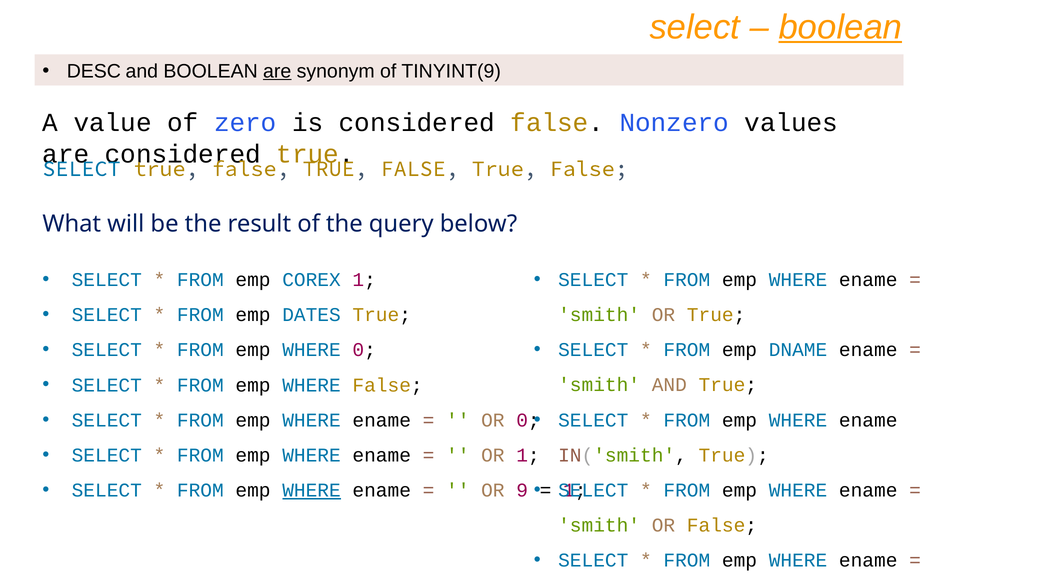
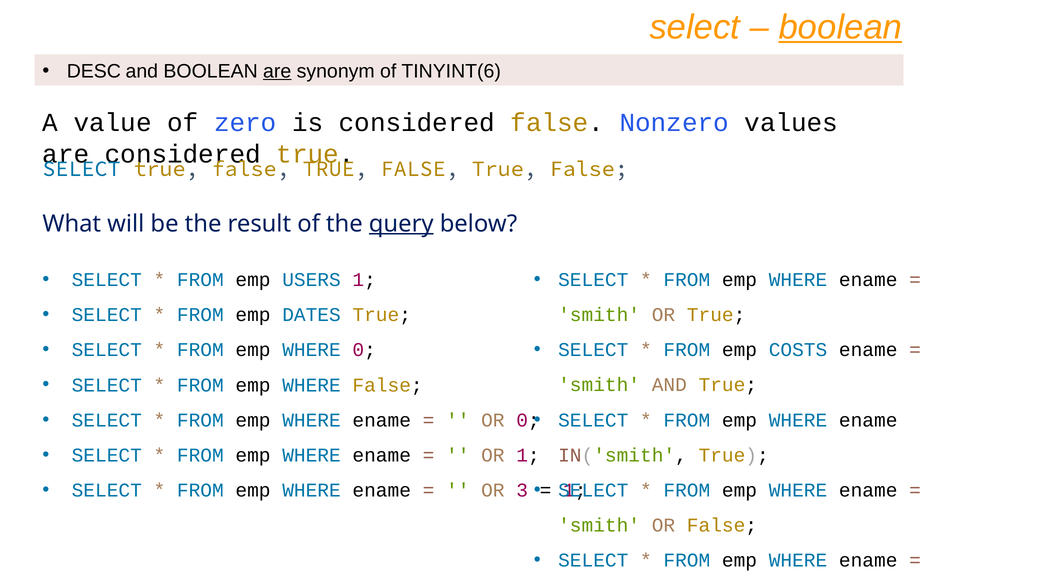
TINYINT(9: TINYINT(9 -> TINYINT(6 (451, 71)
query underline: none -> present (401, 224)
COREX: COREX -> USERS (312, 280)
DNAME: DNAME -> COSTS (798, 350)
WHERE underline: present -> none (312, 490)
9: 9 -> 3 (522, 490)
